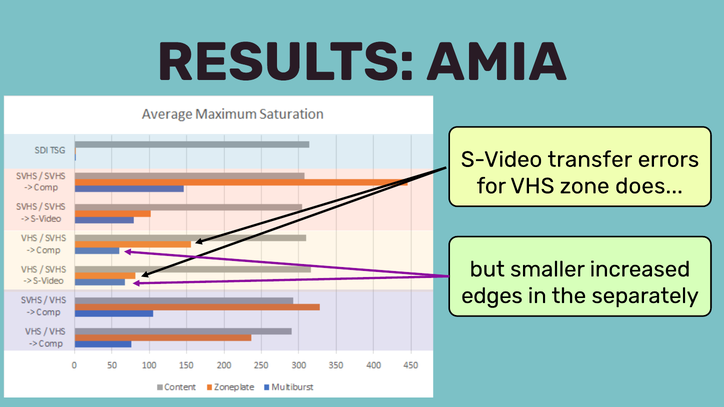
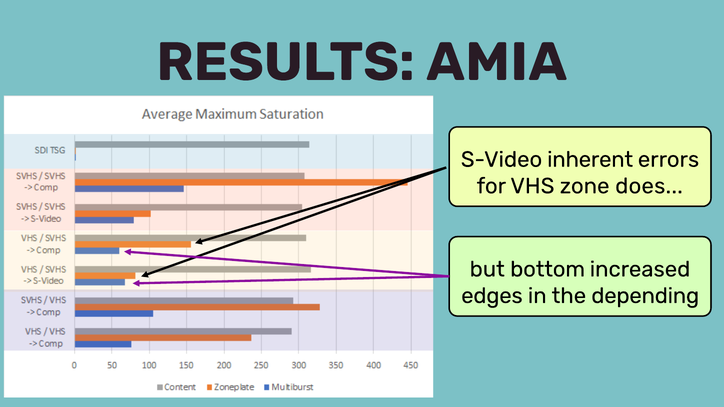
transfer: transfer -> inherent (590, 160)
smaller: smaller -> bottom (548, 269)
separately: separately -> depending (645, 296)
